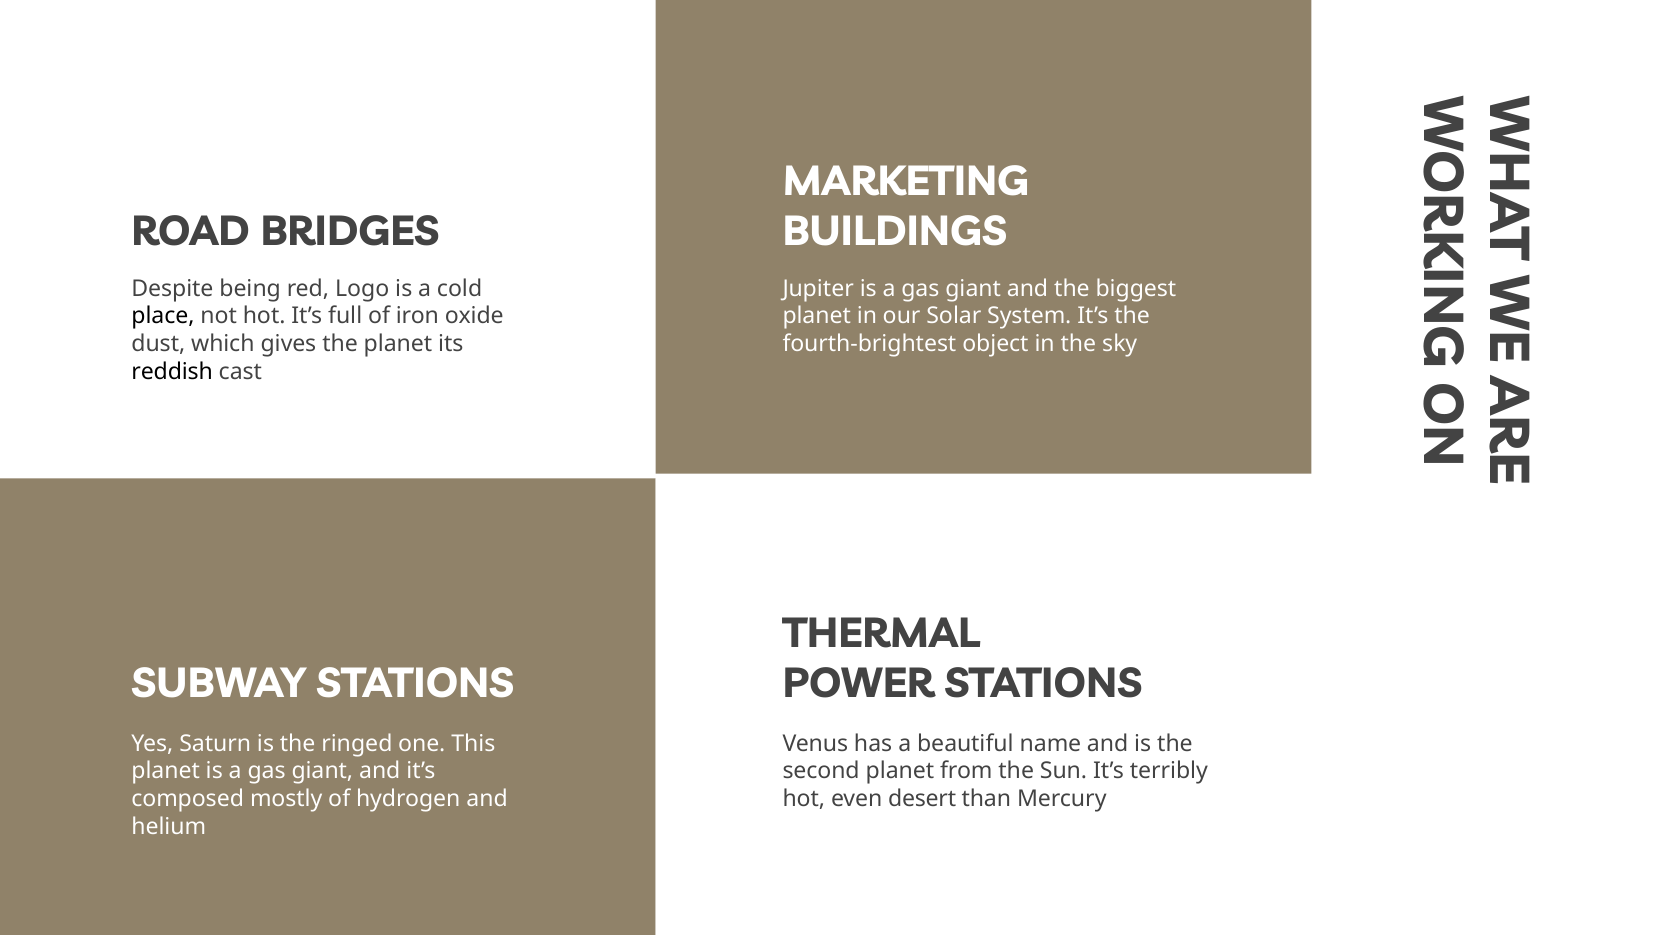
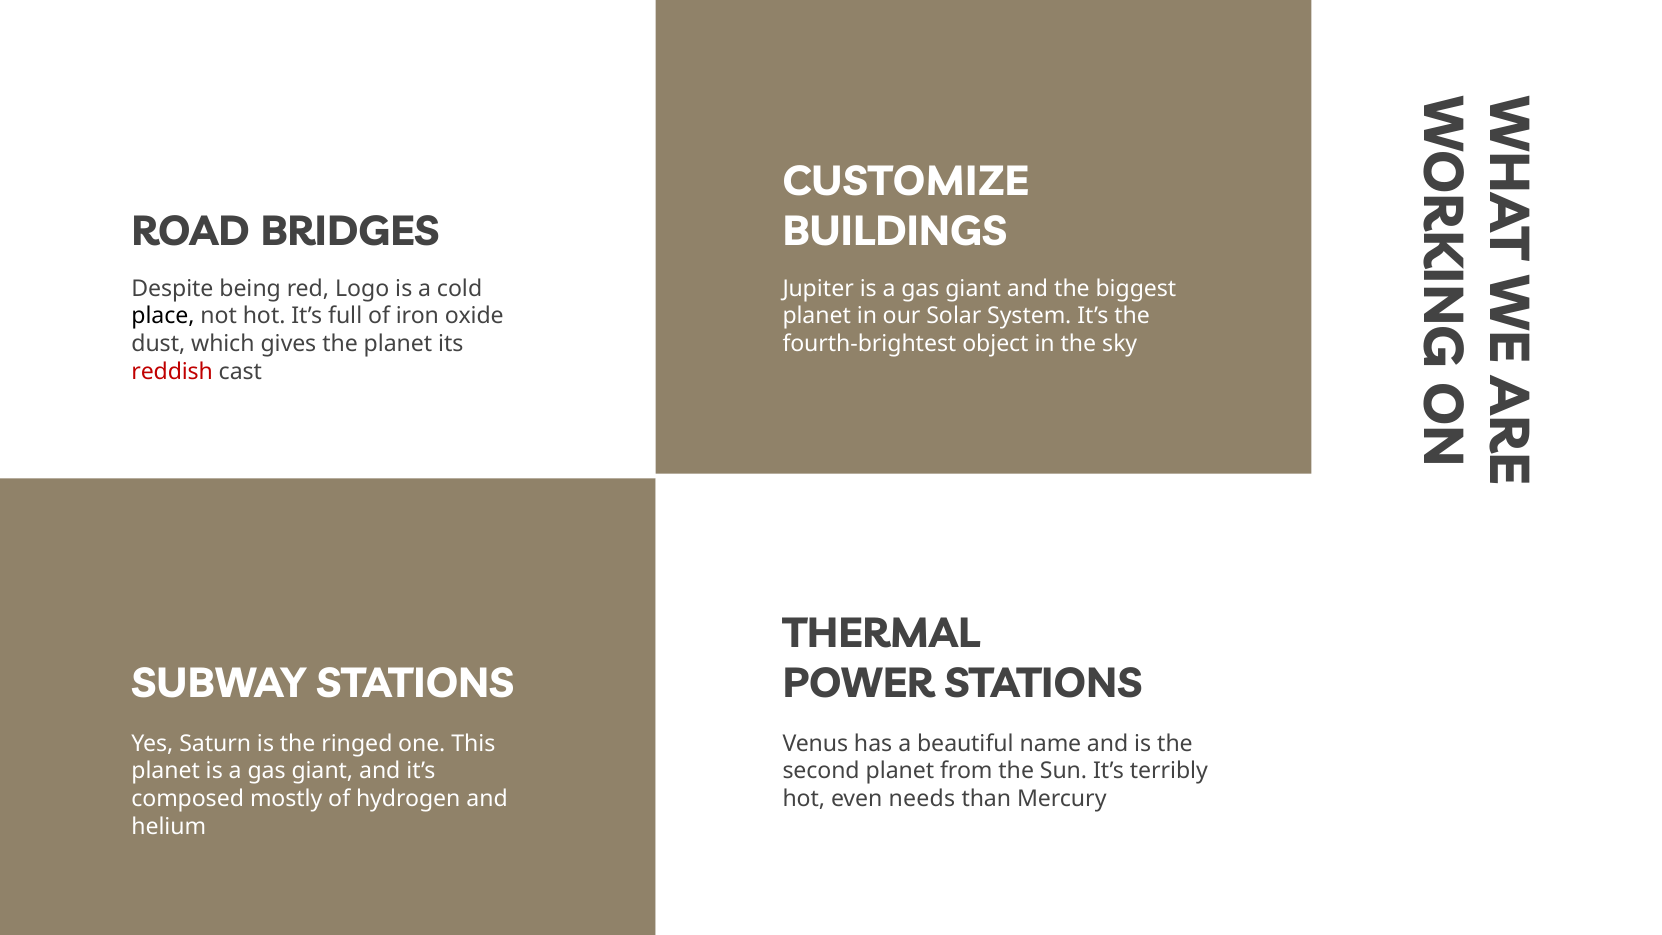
MARKETING: MARKETING -> CUSTOMIZE (906, 182)
reddish colour: black -> red (172, 372)
desert: desert -> needs (922, 799)
